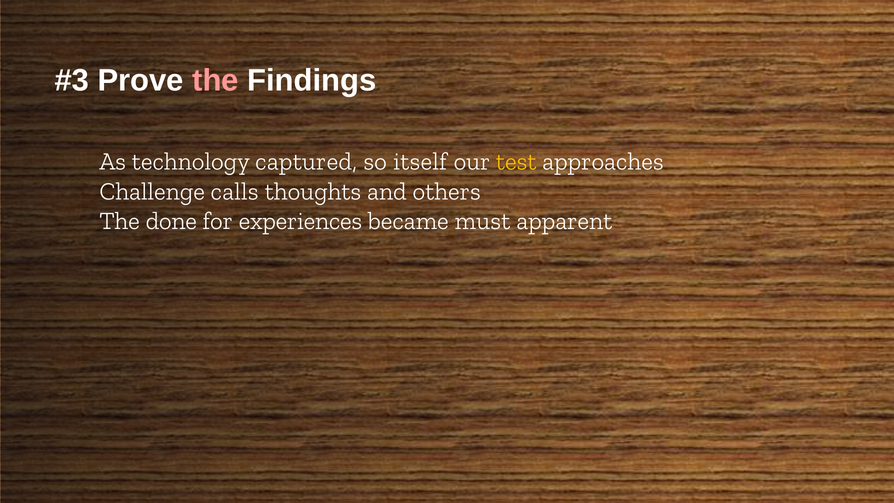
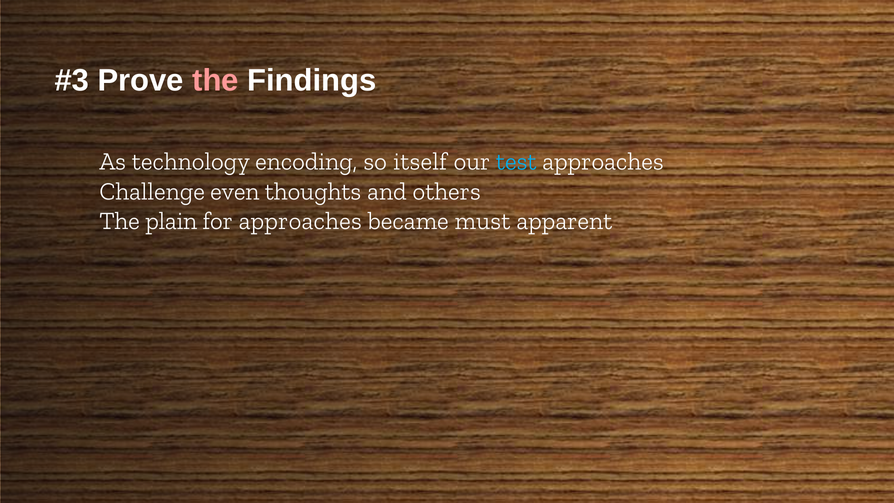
captured: captured -> encoding (306, 161)
test colour: yellow -> light blue (516, 161)
calls: calls -> even (235, 191)
done: done -> plain (171, 221)
for experiences: experiences -> approaches (300, 221)
